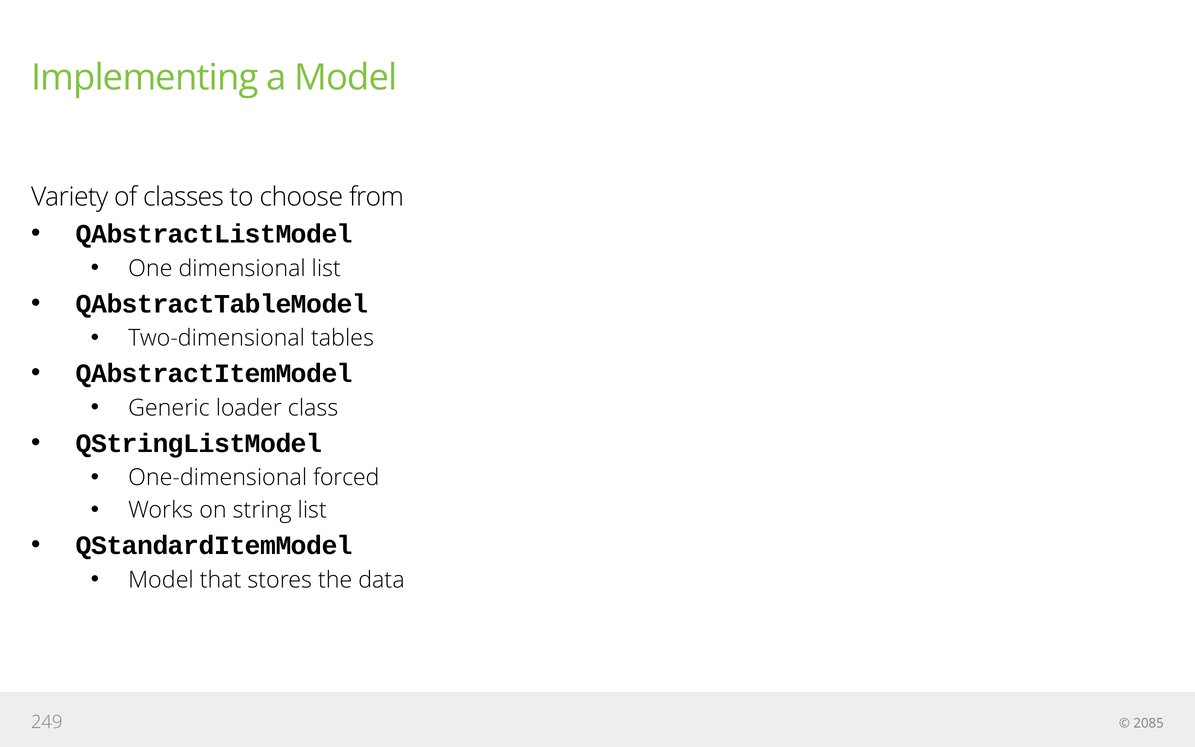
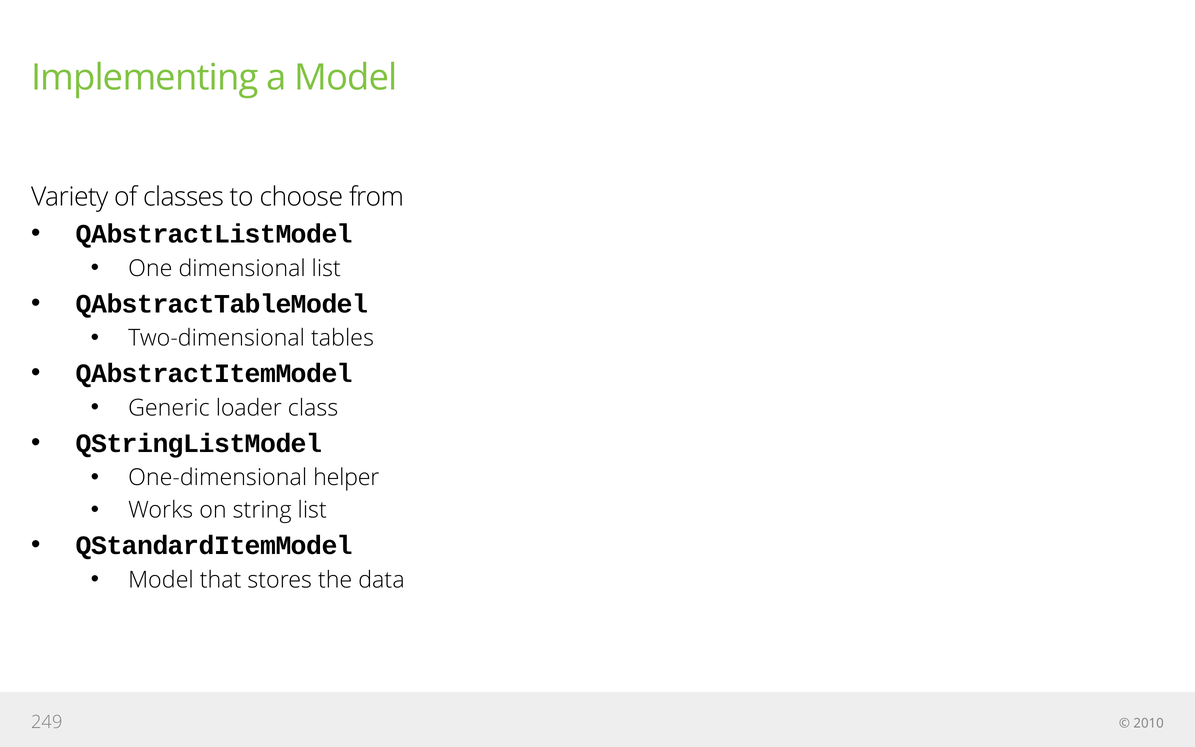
forced: forced -> helper (346, 478)
2085: 2085 -> 2010 (1149, 723)
